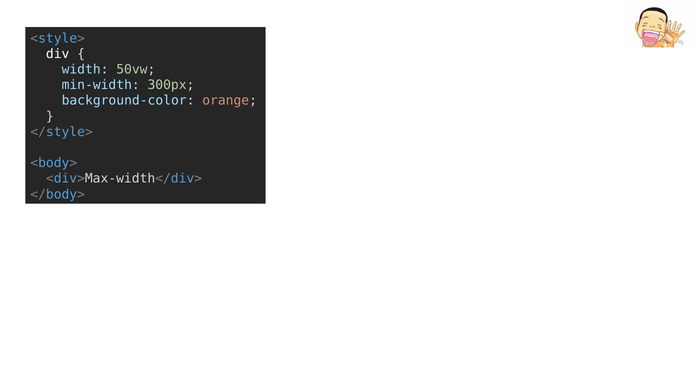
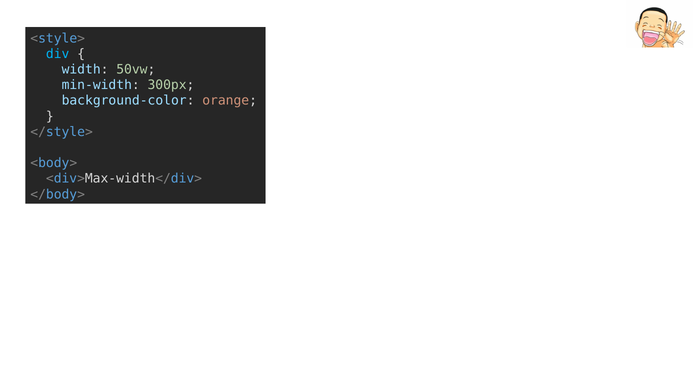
div colour: white -> light blue (58, 54)
